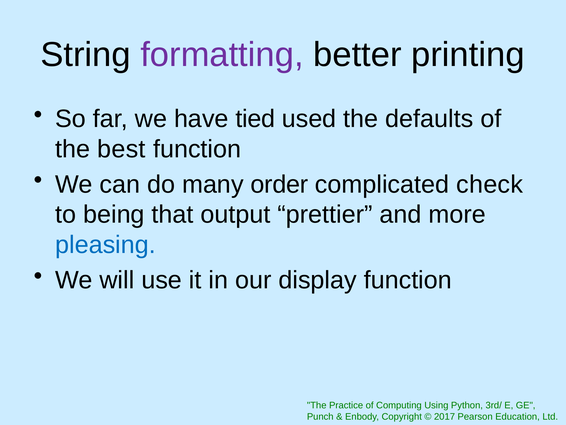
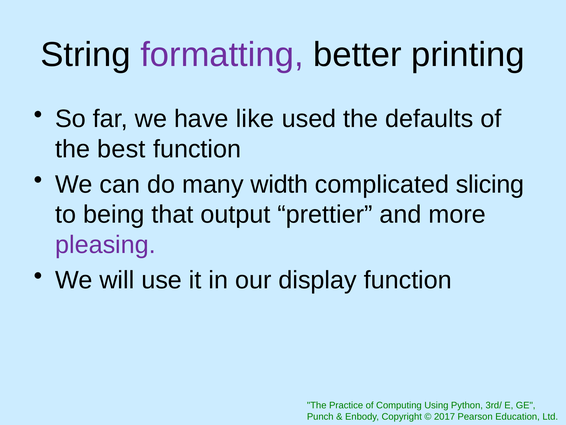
tied: tied -> like (255, 119)
order: order -> width (279, 184)
check: check -> slicing (490, 184)
pleasing colour: blue -> purple (106, 245)
